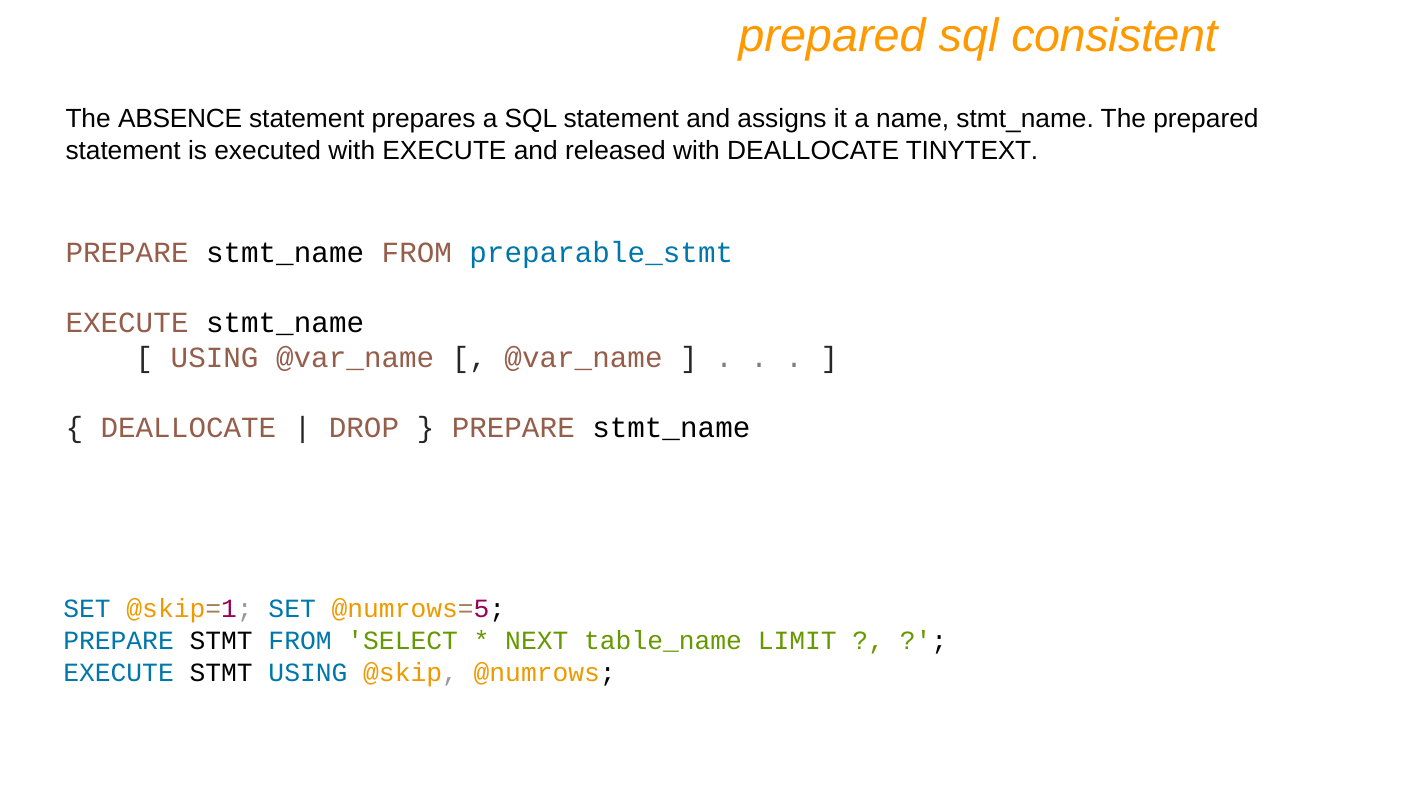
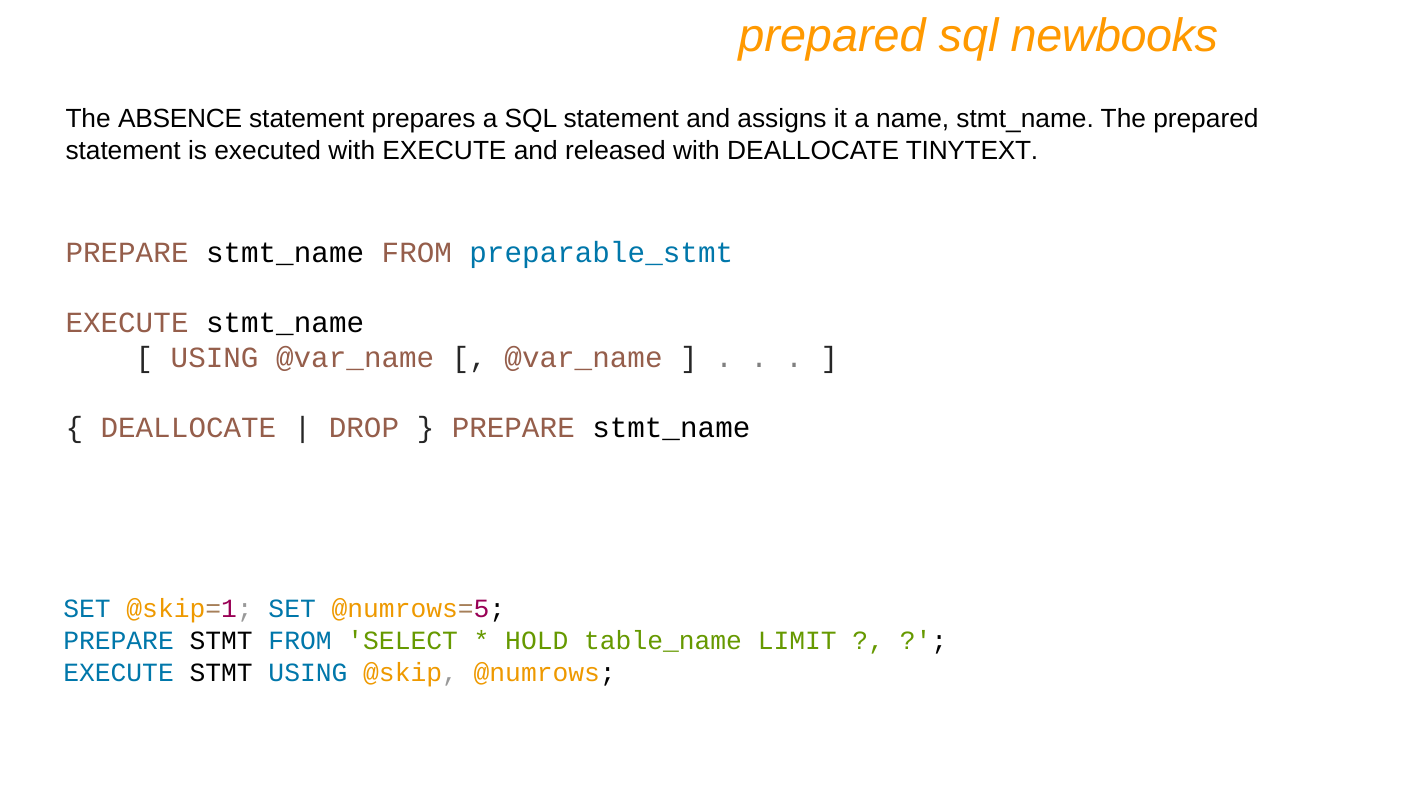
consistent: consistent -> newbooks (1114, 37)
NEXT: NEXT -> HOLD (537, 641)
